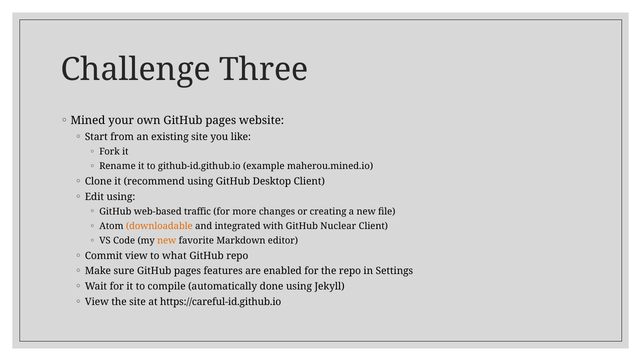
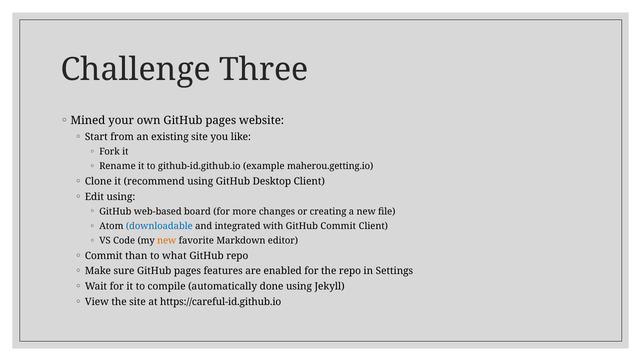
maherou.mined.io: maherou.mined.io -> maherou.getting.io (330, 166)
traffic: traffic -> board (197, 211)
downloadable colour: orange -> blue (159, 226)
GitHub Nuclear: Nuclear -> Commit (338, 226)
Commit view: view -> than (136, 255)
